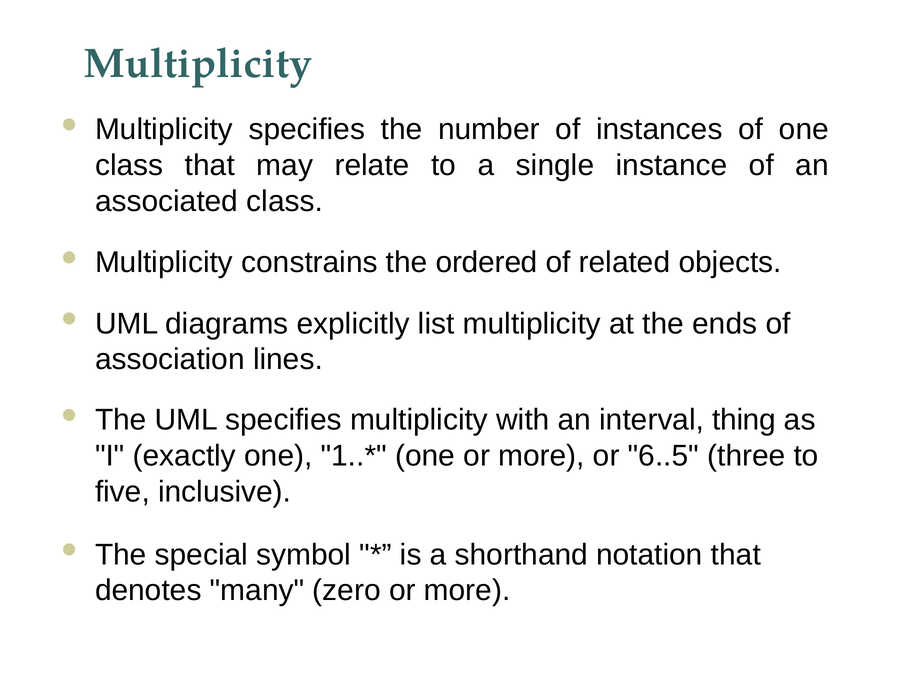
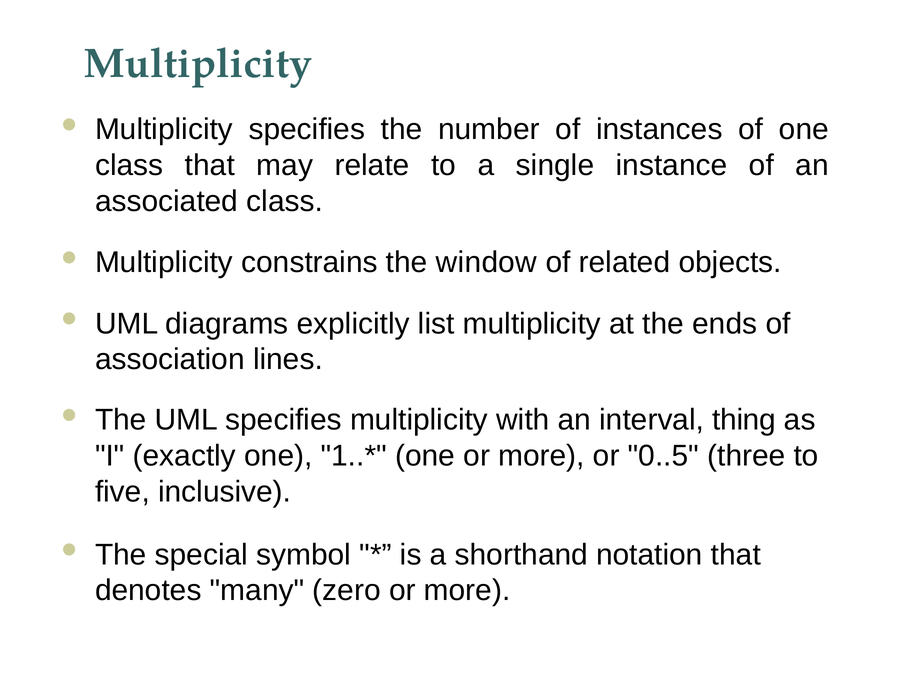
ordered: ordered -> window (486, 262)
6..5: 6..5 -> 0..5 (663, 455)
